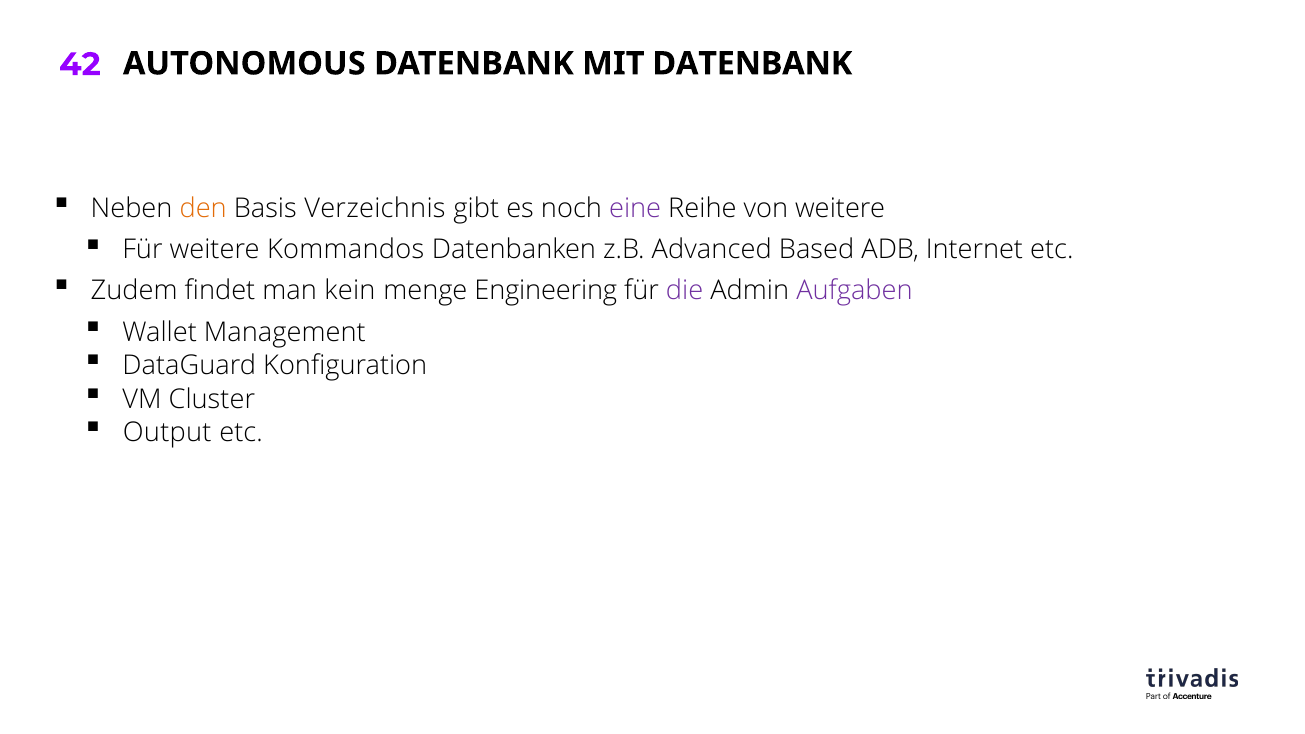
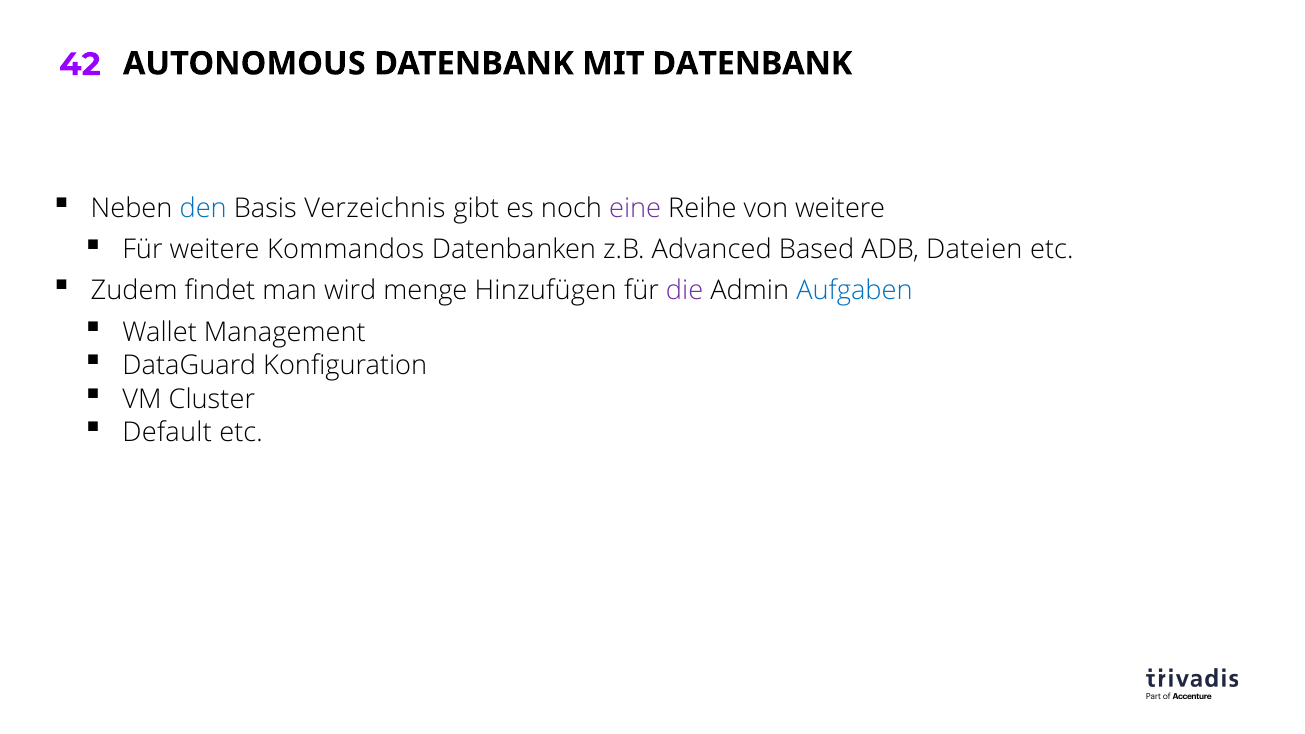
den colour: orange -> blue (203, 209)
Internet: Internet -> Dateien (974, 250)
kein: kein -> wird (350, 291)
Engineering: Engineering -> Hinzufügen (546, 291)
Aufgaben colour: purple -> blue (854, 291)
Output: Output -> Default (167, 433)
